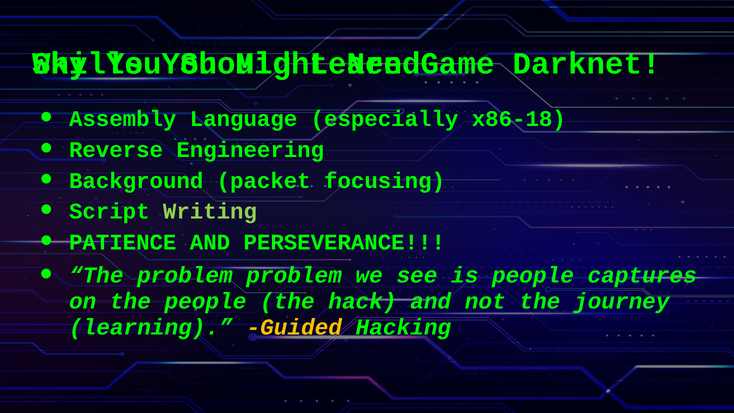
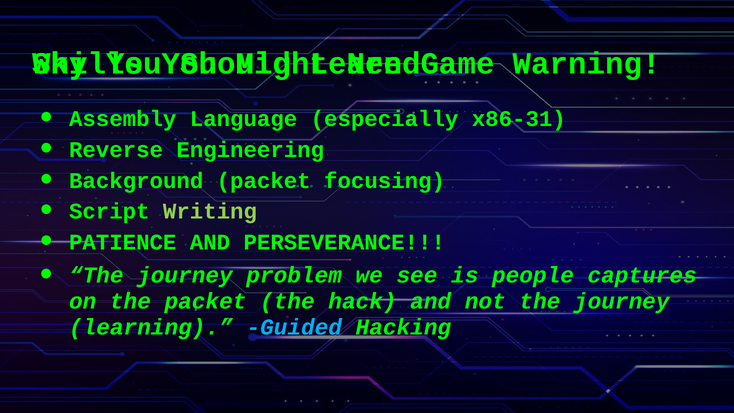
Darknet: Darknet -> Warning (587, 64)
x86-18: x86-18 -> x86-31 (519, 119)
problem: problem -> journey (185, 275)
the people: people -> packet (205, 301)
Guided colour: yellow -> light blue (294, 327)
